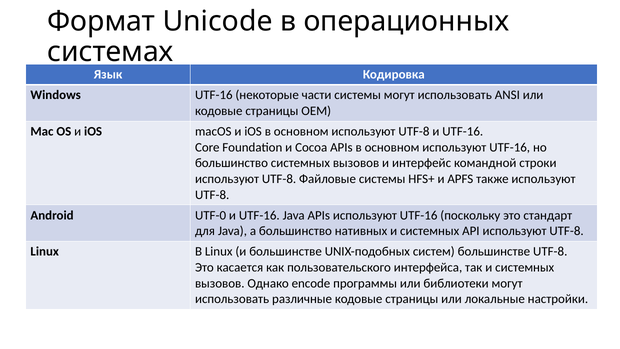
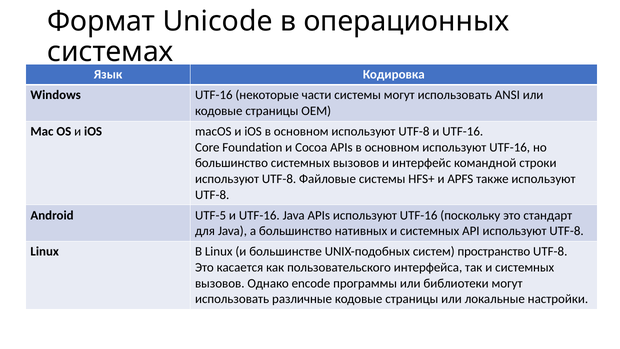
UTF-0: UTF-0 -> UTF-5 (211, 215)
систем большинстве: большинстве -> пространство (494, 251)
